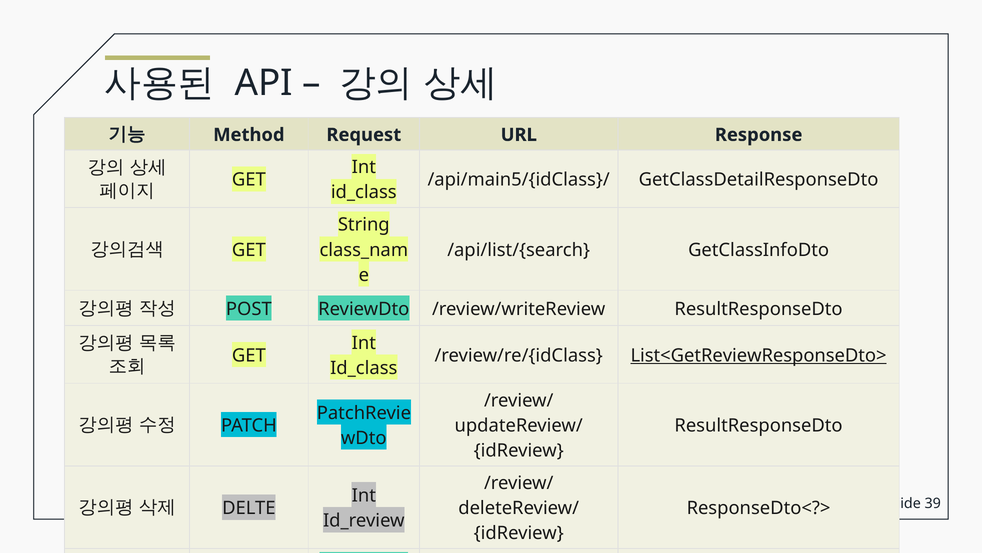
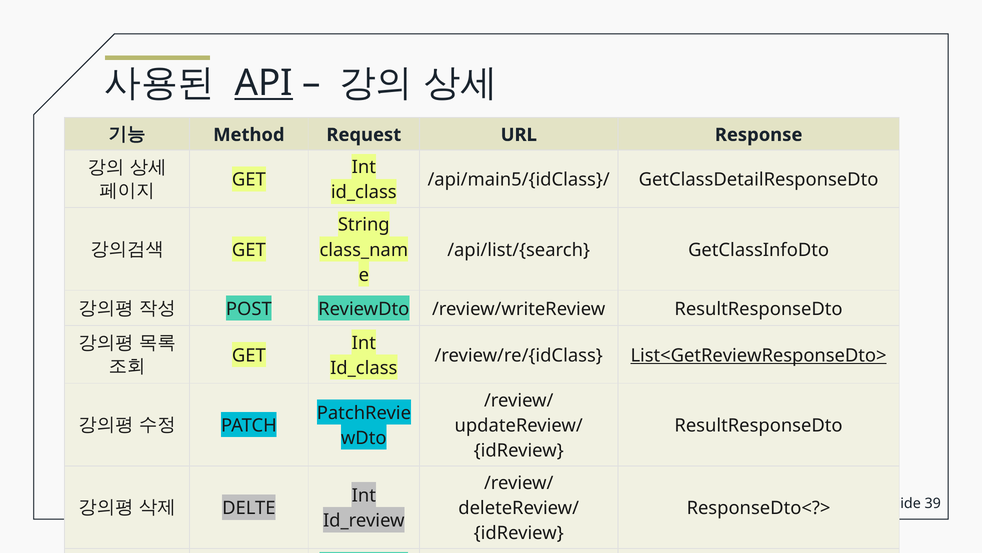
API underline: none -> present (264, 83)
